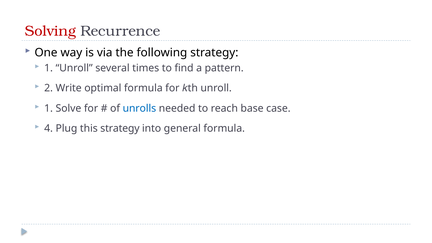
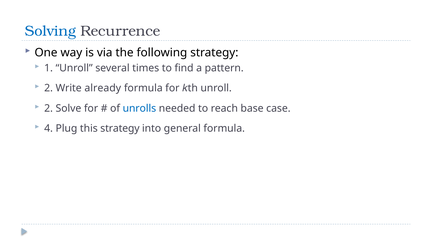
Solving colour: red -> blue (50, 31)
optimal: optimal -> already (103, 88)
1: 1 -> 2 (49, 108)
